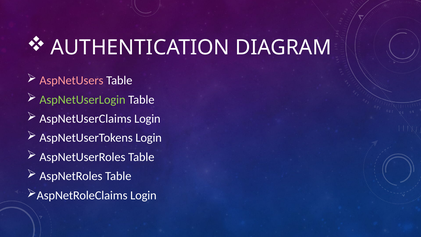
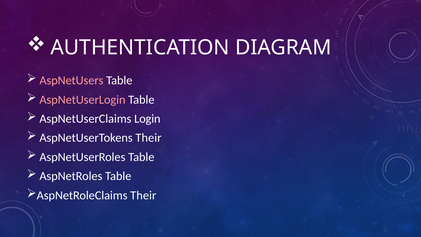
AspNetUserLogin colour: light green -> pink (82, 100)
AspNetUserTokens Login: Login -> Their (149, 138)
AspNetRoleClaims Login: Login -> Their (143, 195)
